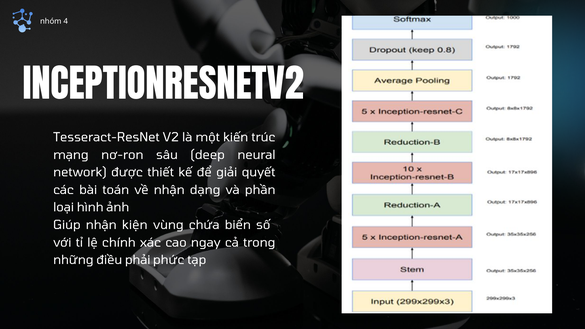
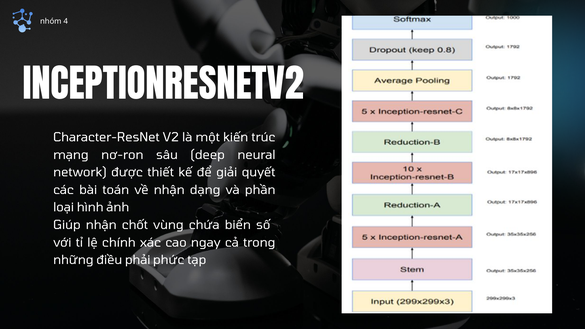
Tesseract-ResNet: Tesseract-ResNet -> Character-ResNet (106, 137)
kiện: kiện -> chốt (135, 225)
